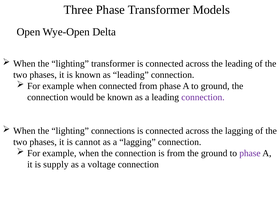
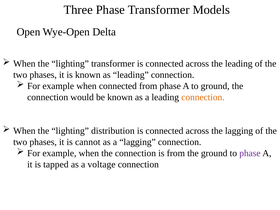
connection colour: purple -> orange (203, 97)
connections: connections -> distribution (113, 131)
supply: supply -> tapped (56, 164)
